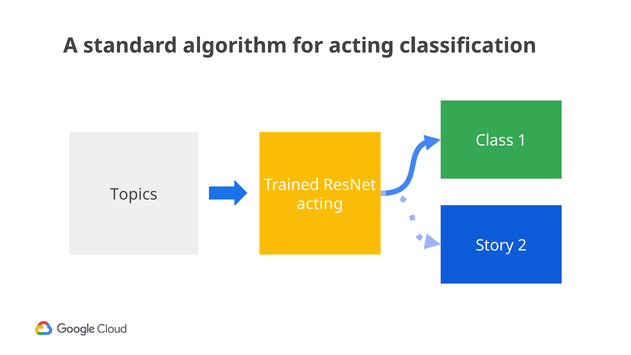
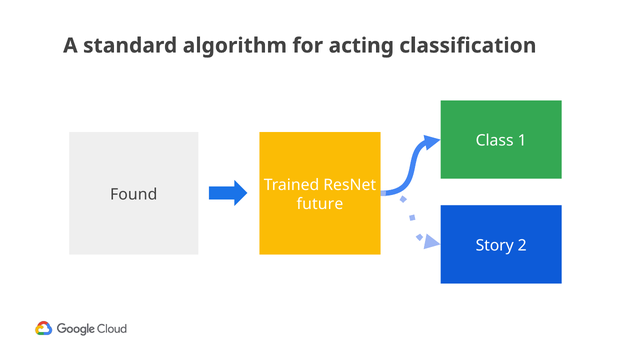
Topics: Topics -> Found (134, 194)
acting: acting -> future (320, 204)
